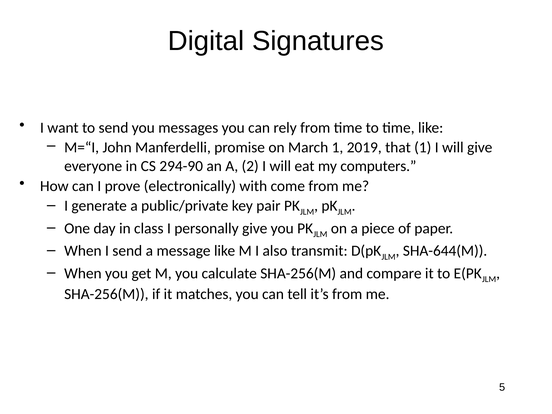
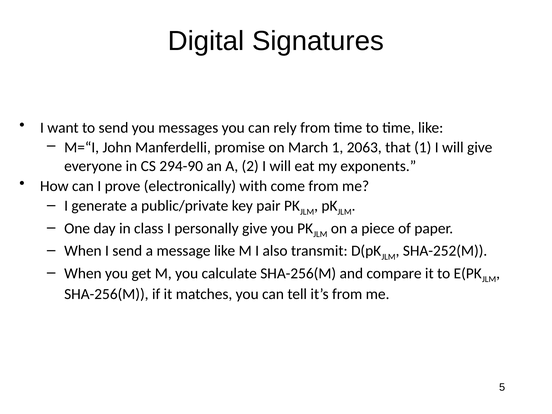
2019: 2019 -> 2063 (364, 148)
computers: computers -> exponents (378, 166)
SHA-644(M: SHA-644(M -> SHA-252(M (445, 251)
